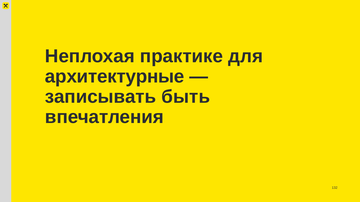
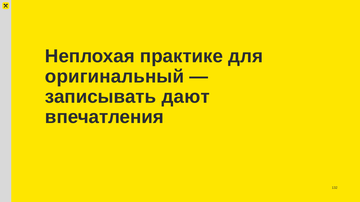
архитектурные: архитектурные -> оригинальный (115, 77)
быть: быть -> дают (186, 97)
